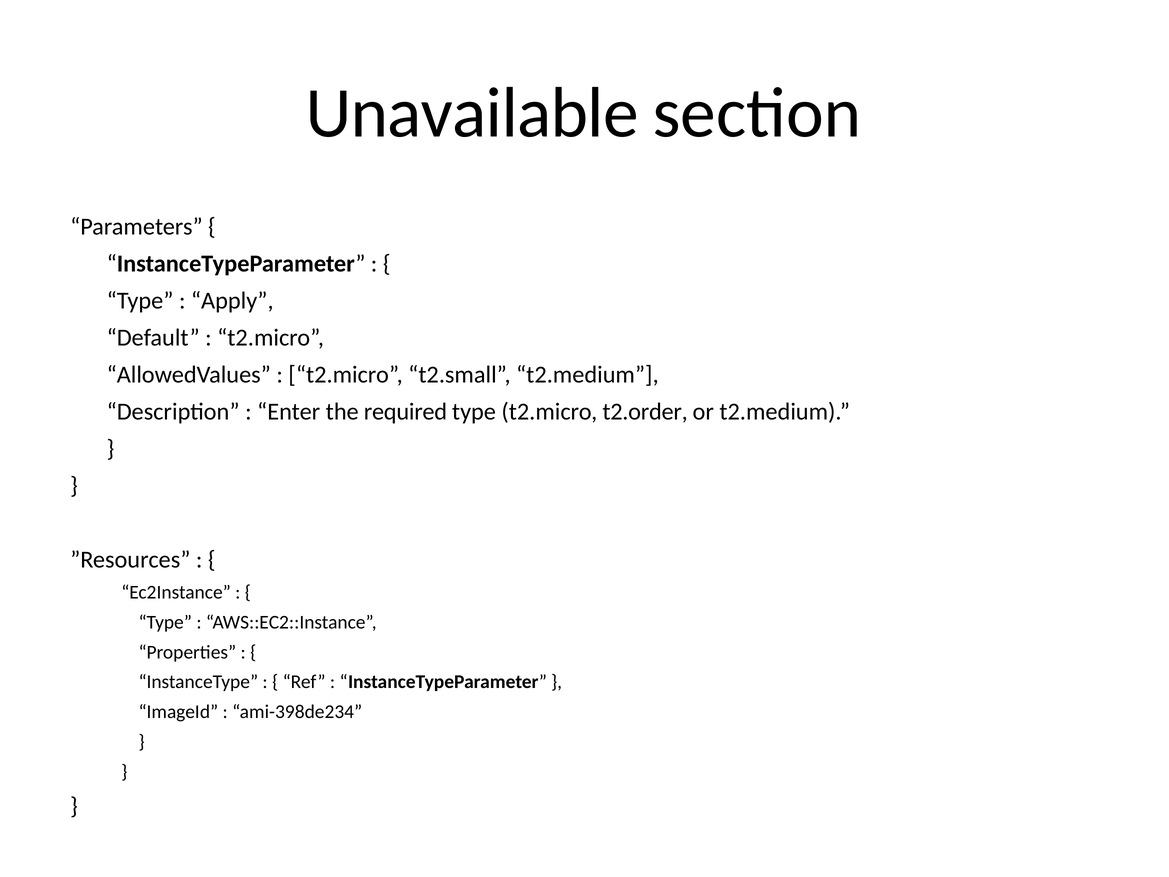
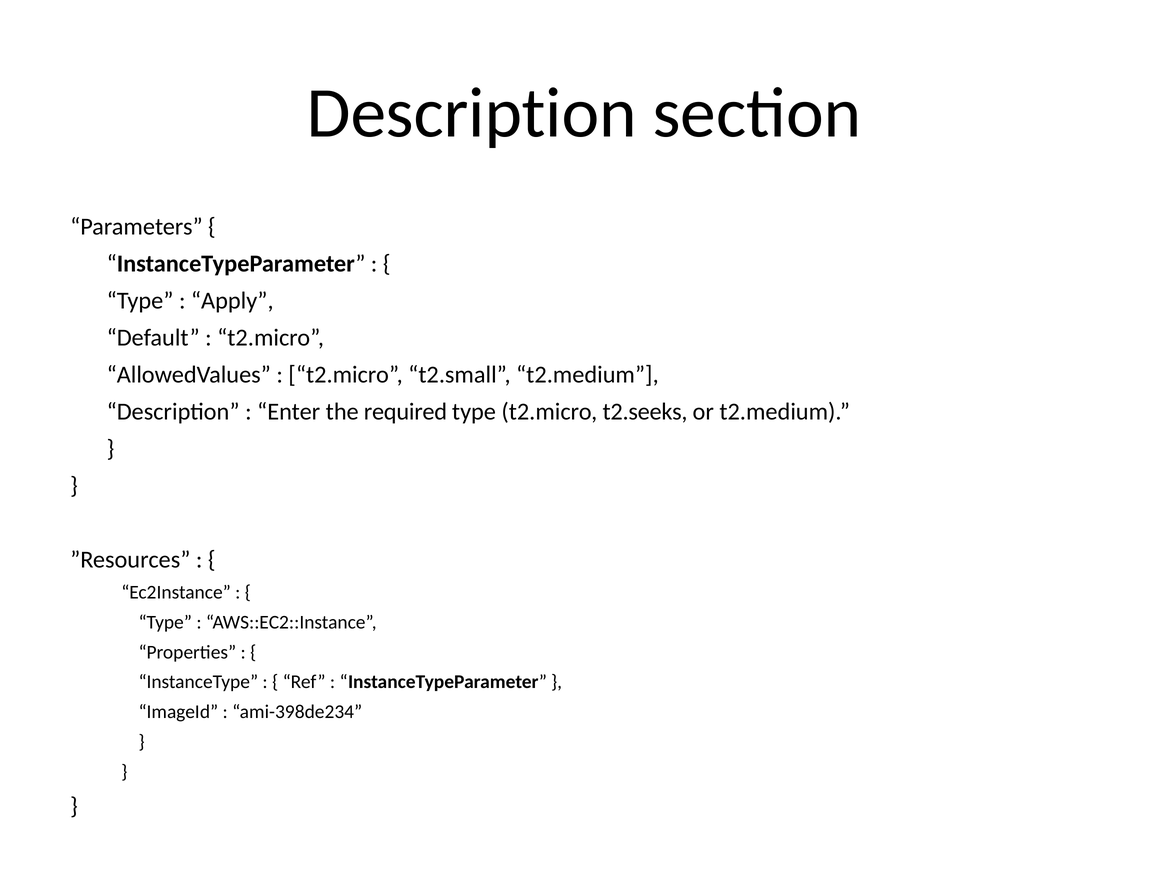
Unavailable: Unavailable -> Description (472, 113)
t2.order: t2.order -> t2.seeks (645, 412)
